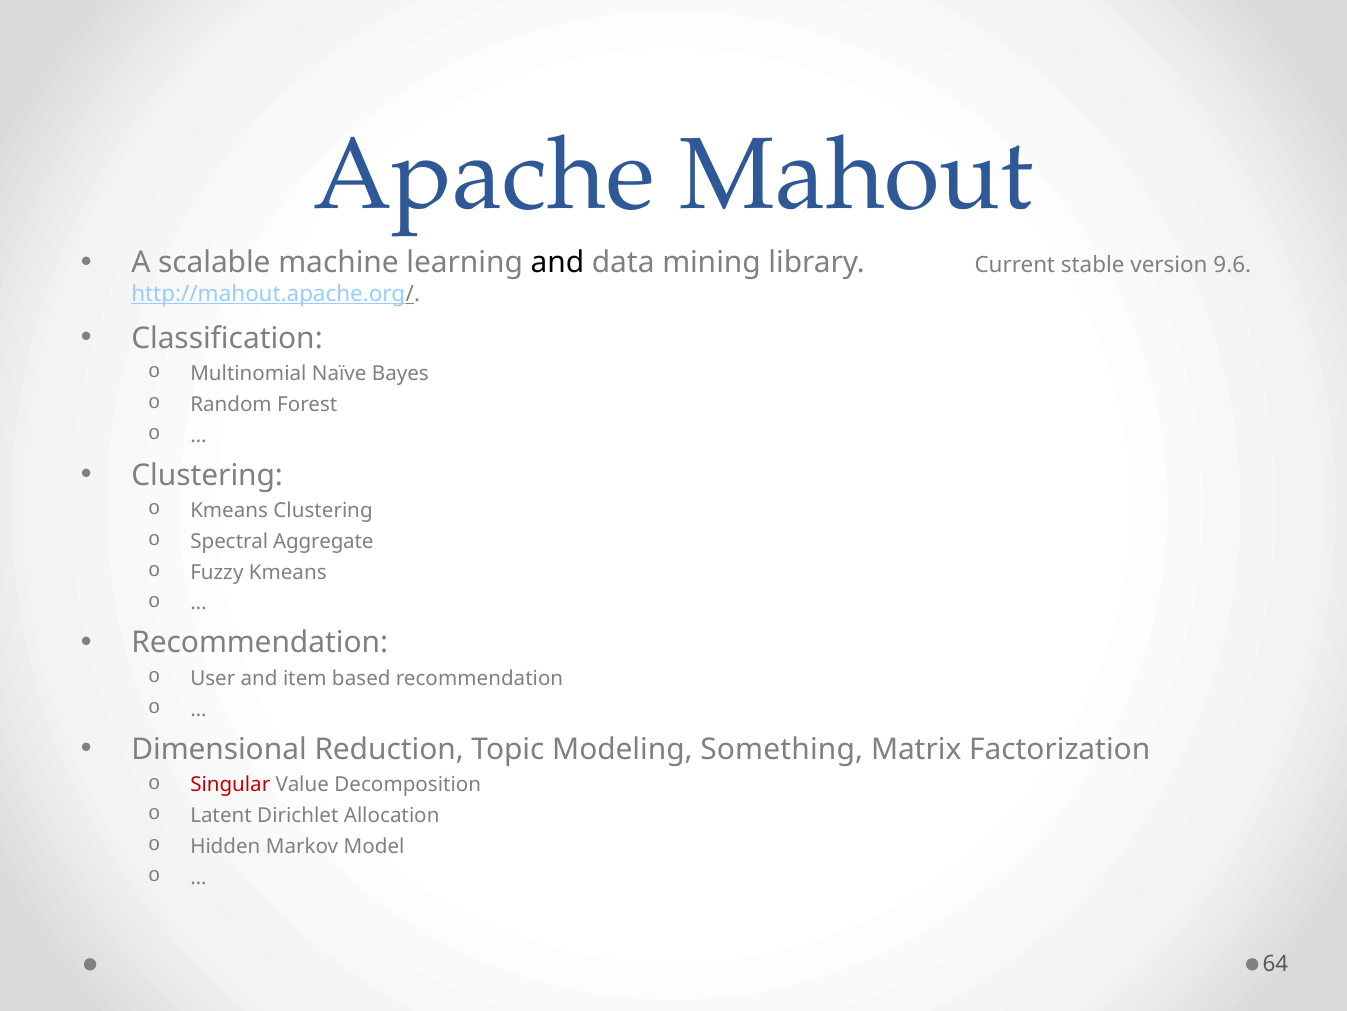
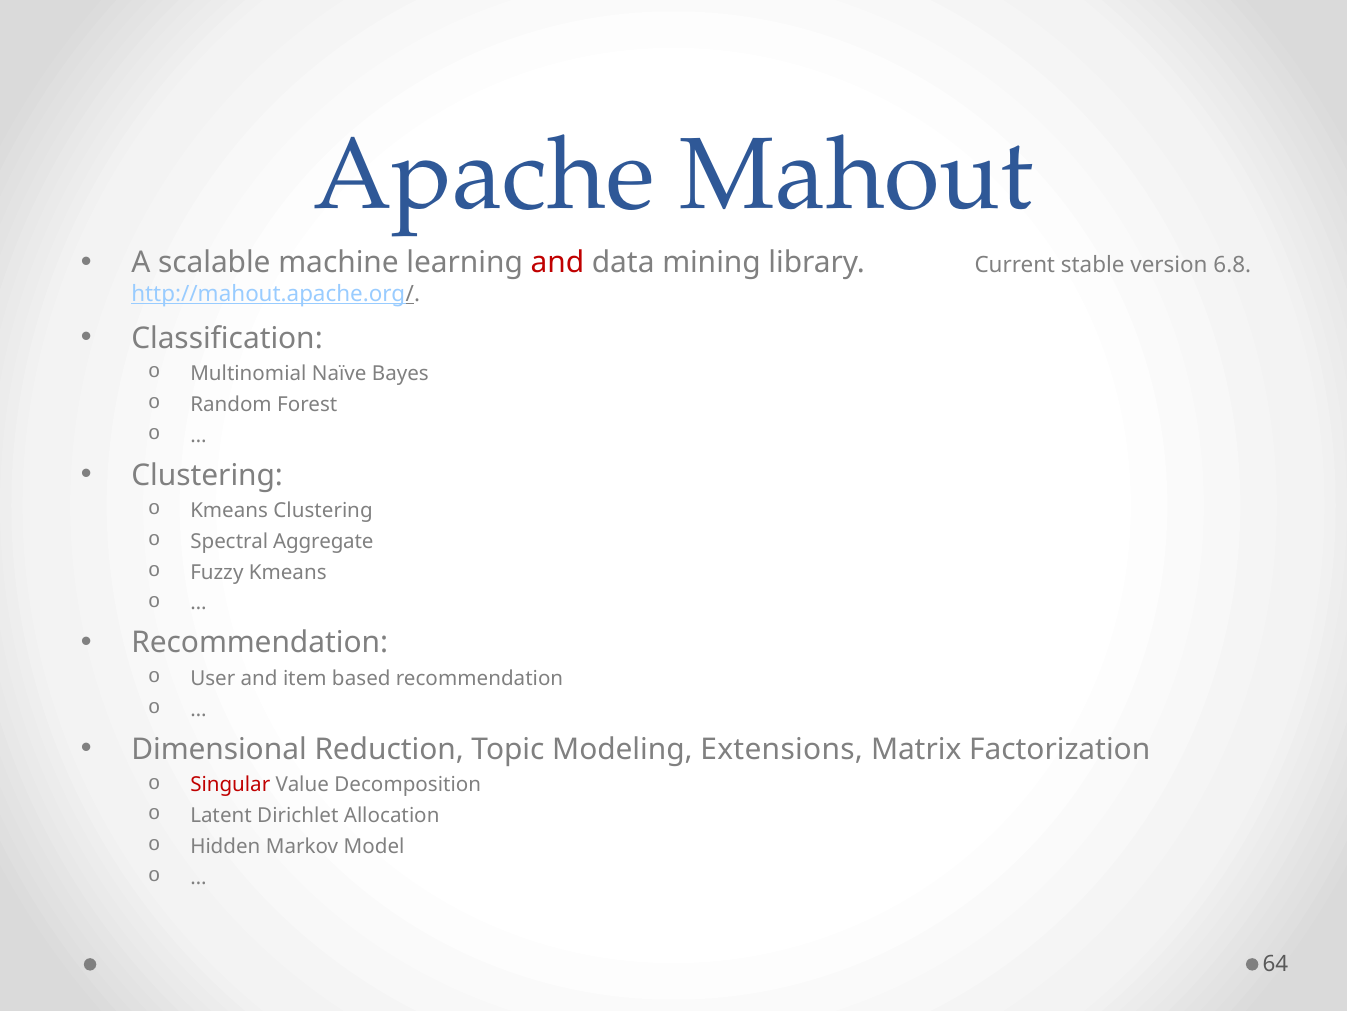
and colour: black -> red (557, 262)
9.6: 9.6 -> 6.8 (1232, 265)
Something: Something -> Extensions (782, 749)
